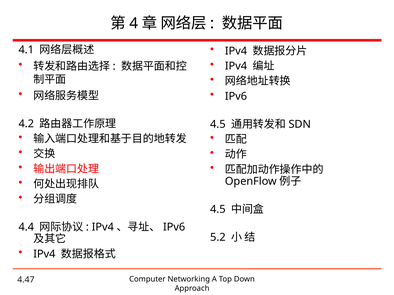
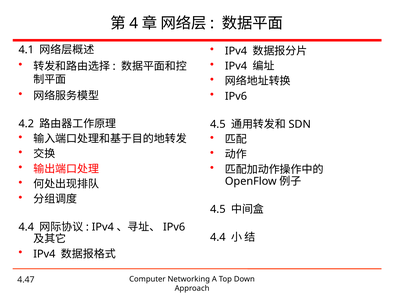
5.2: 5.2 -> 4.4 (218, 238)
